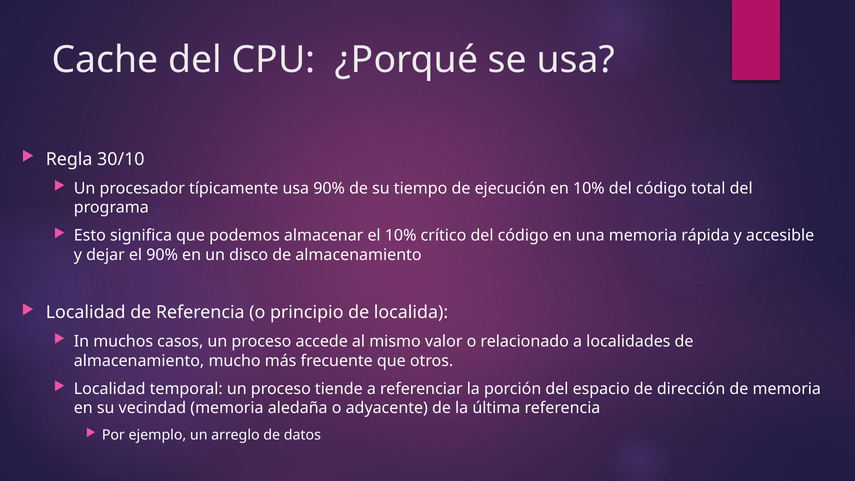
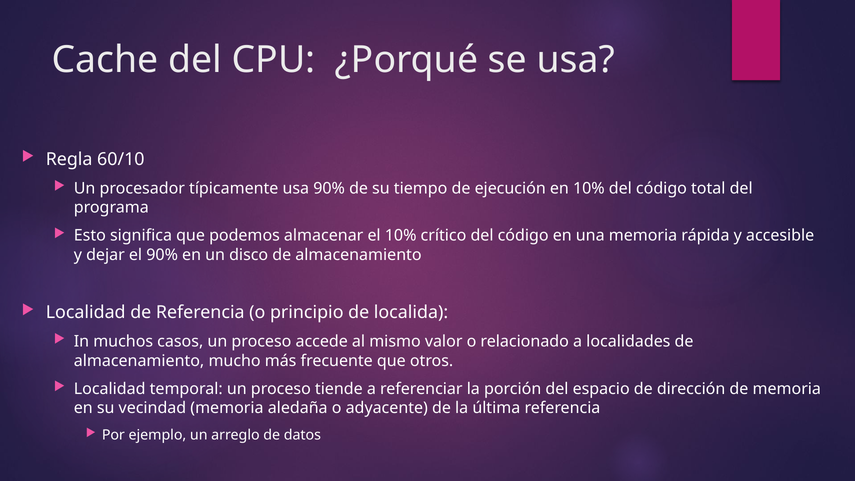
30/10: 30/10 -> 60/10 (121, 159)
